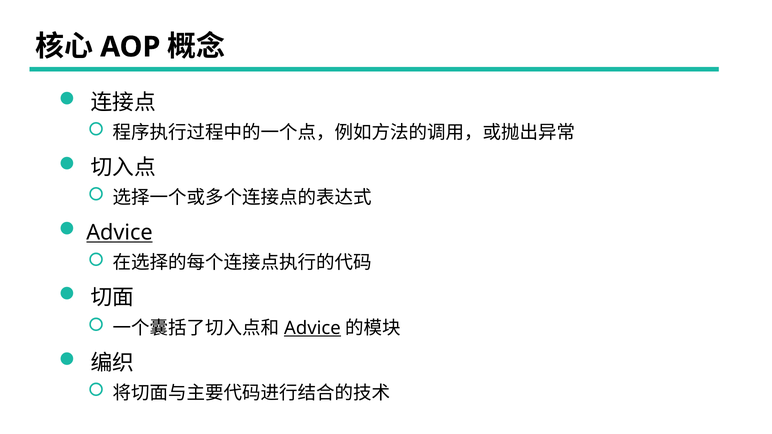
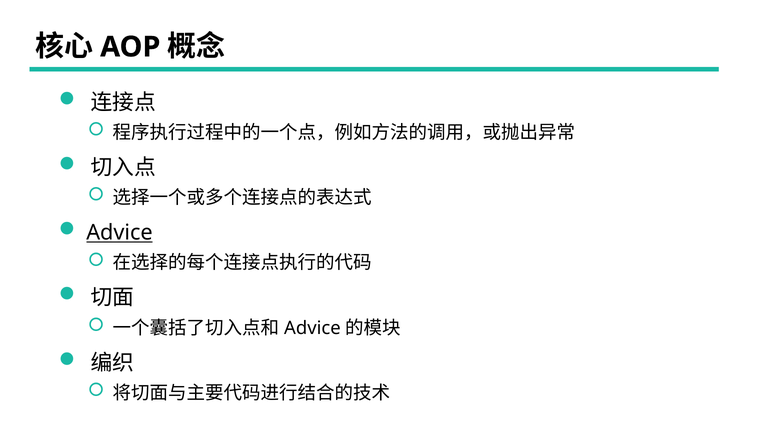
Advice underline: present -> none (312, 328)
